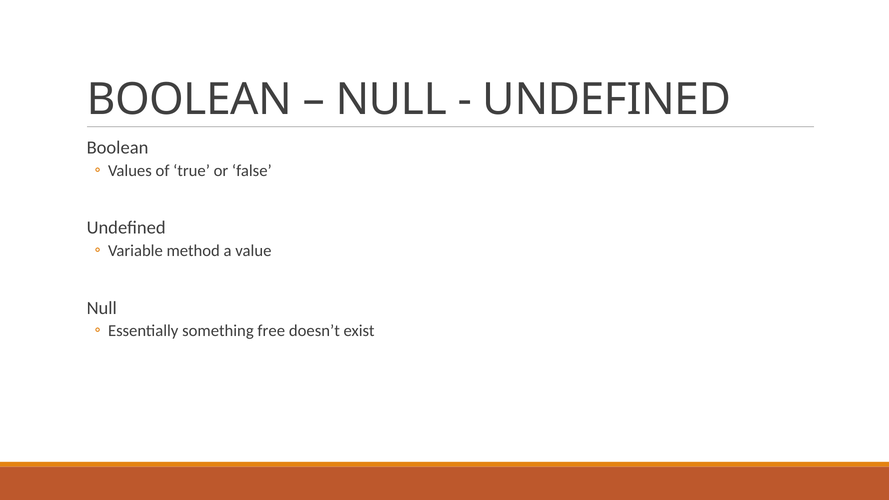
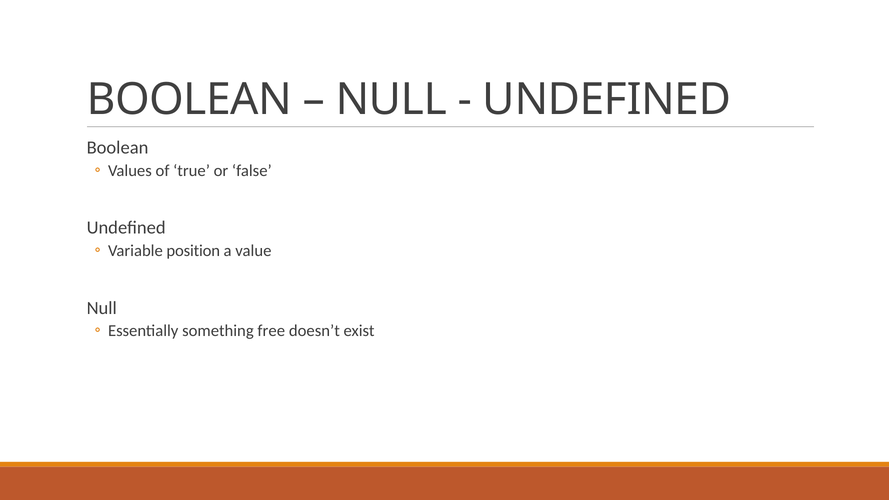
method: method -> position (193, 251)
